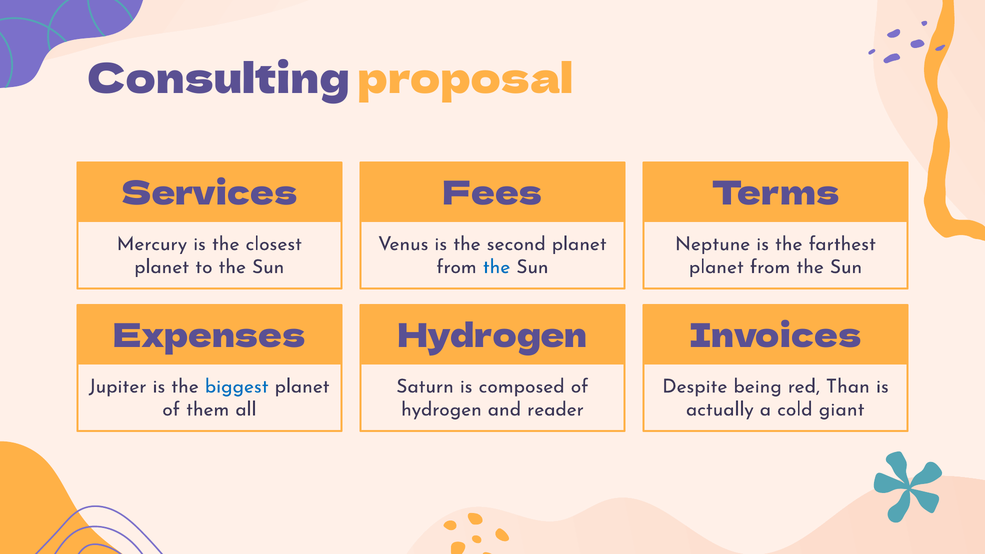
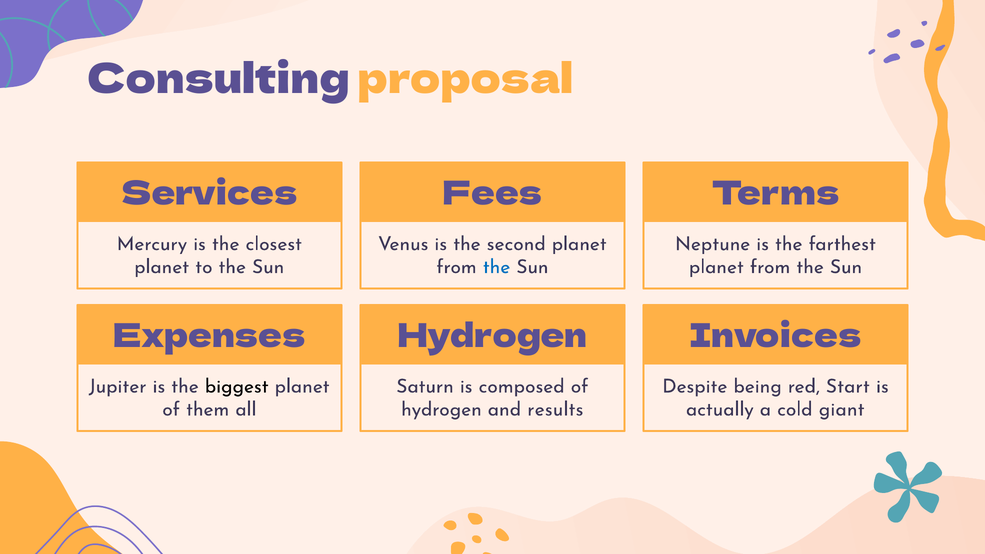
biggest colour: blue -> black (237, 386)
Than: Than -> Start (848, 386)
reader: reader -> results (555, 409)
